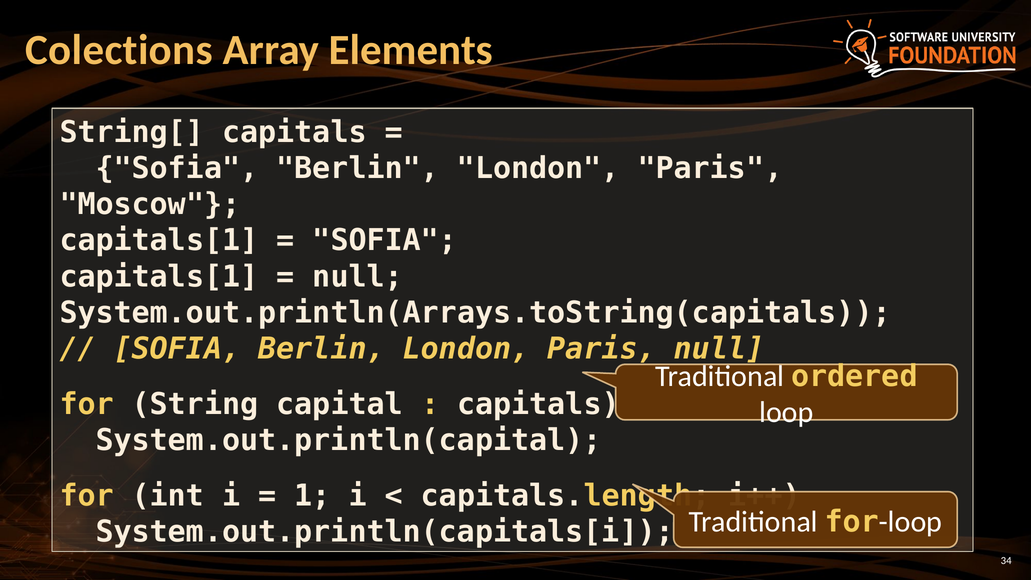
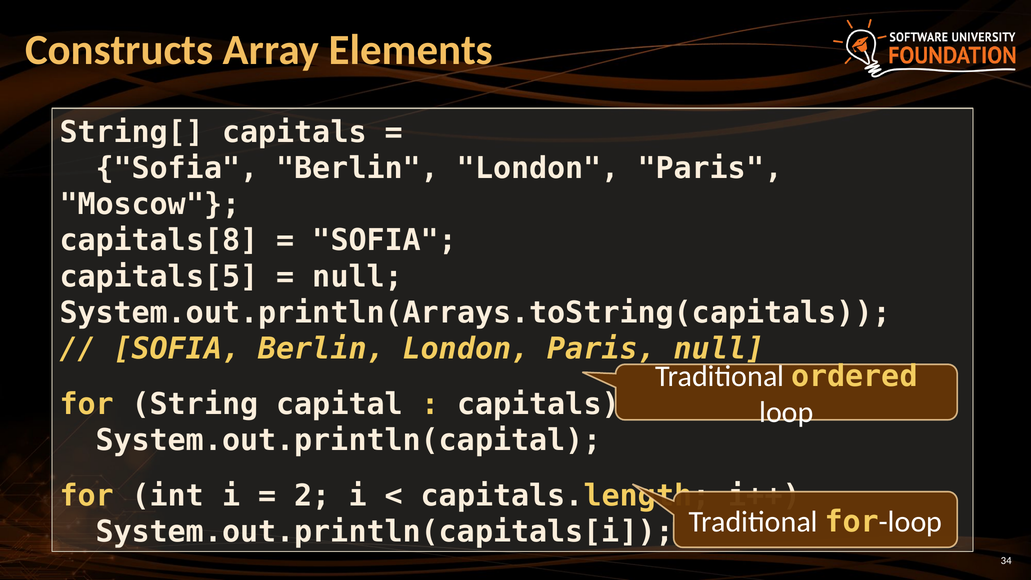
Colections: Colections -> Constructs (119, 50)
capitals[1: capitals[1 -> capitals[8 (159, 241)
capitals[1: capitals[1 -> capitals[5 (159, 277)
1: 1 -> 2 (312, 496)
